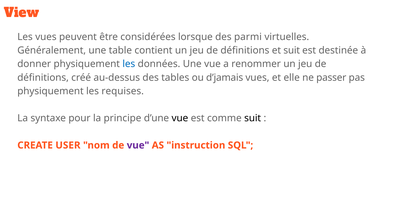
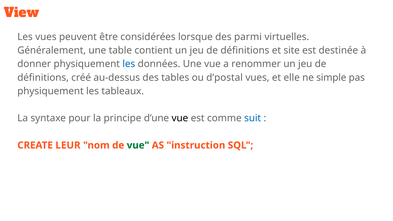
et suit: suit -> site (292, 50)
d’jamais: d’jamais -> d’postal (225, 78)
passer: passer -> simple (331, 78)
requises: requises -> tableaux (123, 91)
suit colour: black -> blue (253, 118)
USER: USER -> LEUR (68, 145)
vue colour: purple -> green (138, 145)
